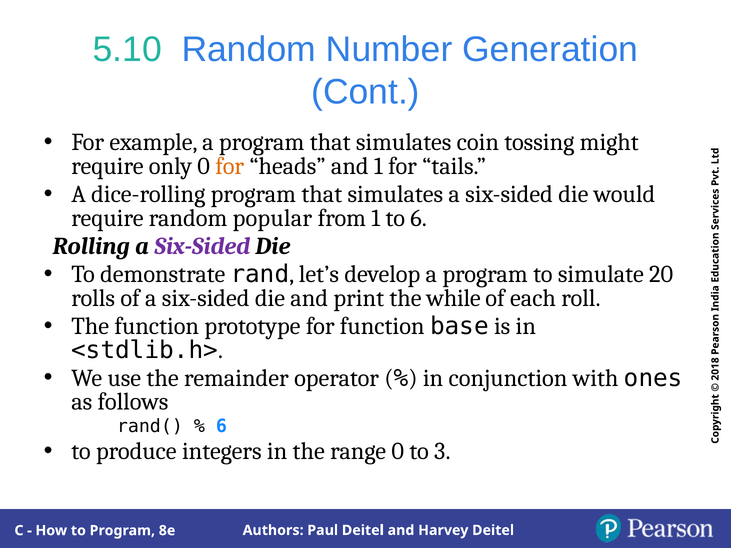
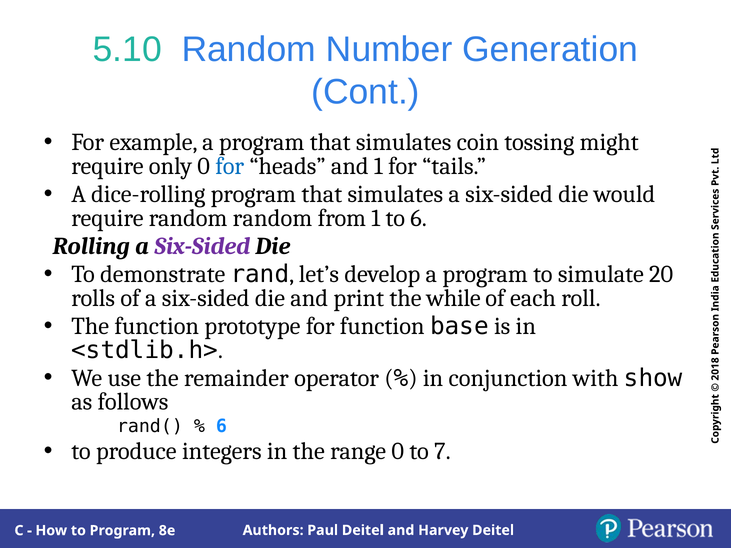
for colour: orange -> blue (230, 166)
random popular: popular -> random (272, 218)
ones: ones -> show (653, 378)
3: 3 -> 7 (442, 452)
